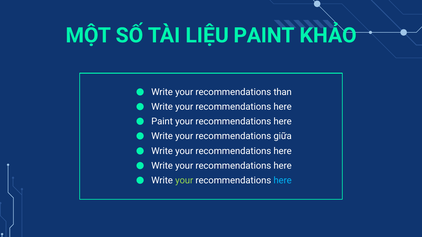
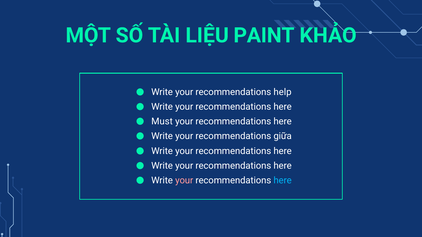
than: than -> help (283, 92)
Paint: Paint -> Must (162, 122)
your colour: light green -> pink (184, 181)
